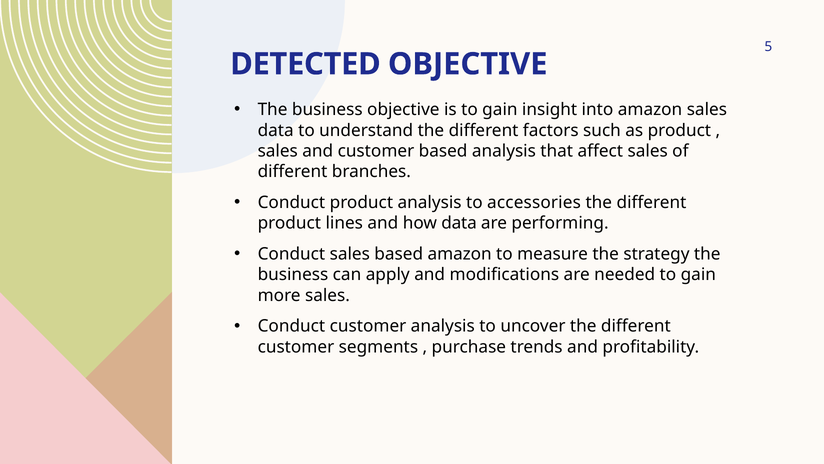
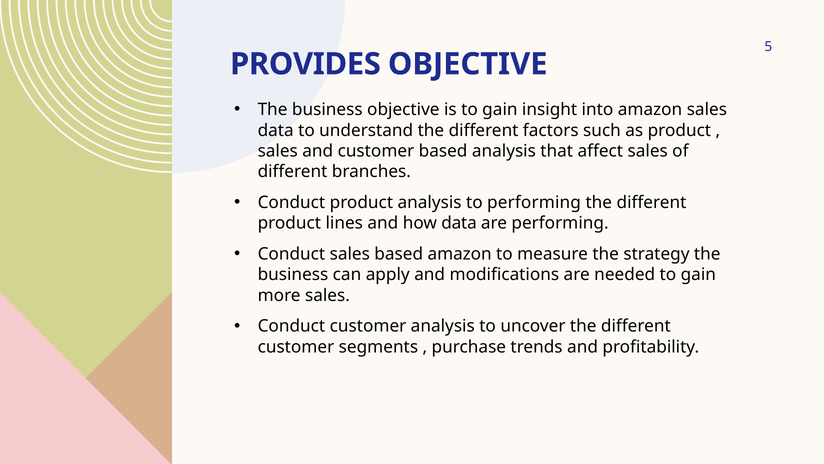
DETECTED: DETECTED -> PROVIDES (305, 64)
to accessories: accessories -> performing (534, 202)
